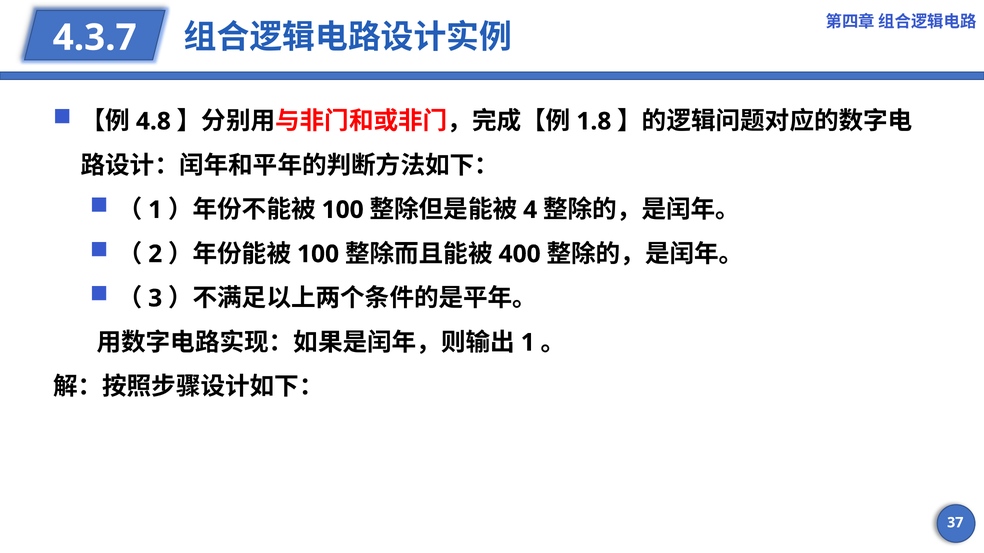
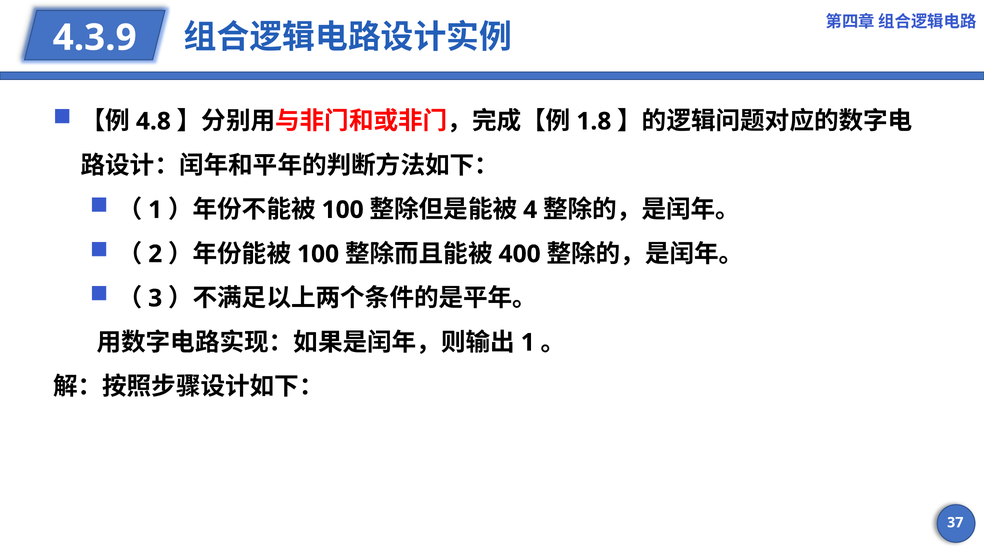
4.3.7: 4.3.7 -> 4.3.9 (95, 38)
